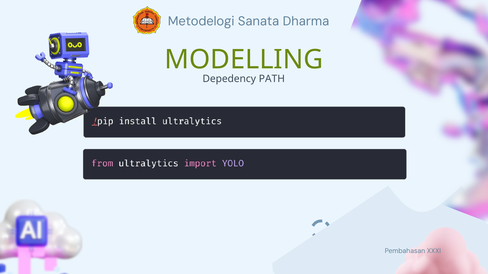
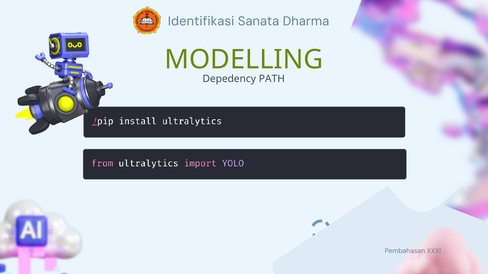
Metodelogi: Metodelogi -> Identifikasi (201, 21)
